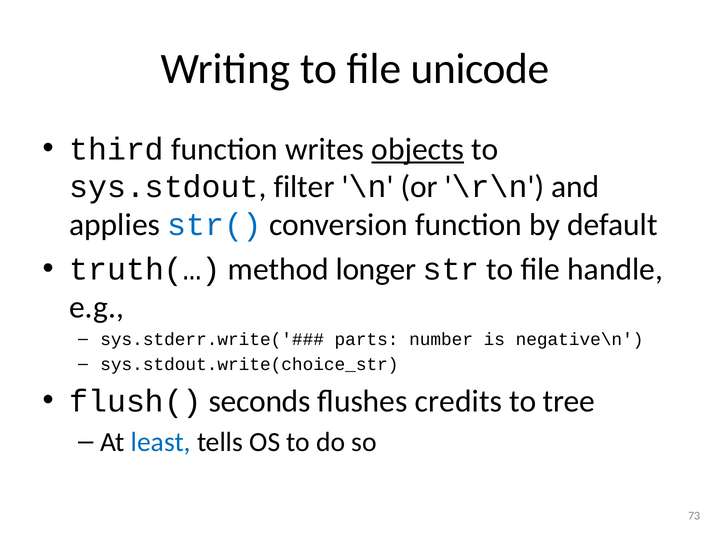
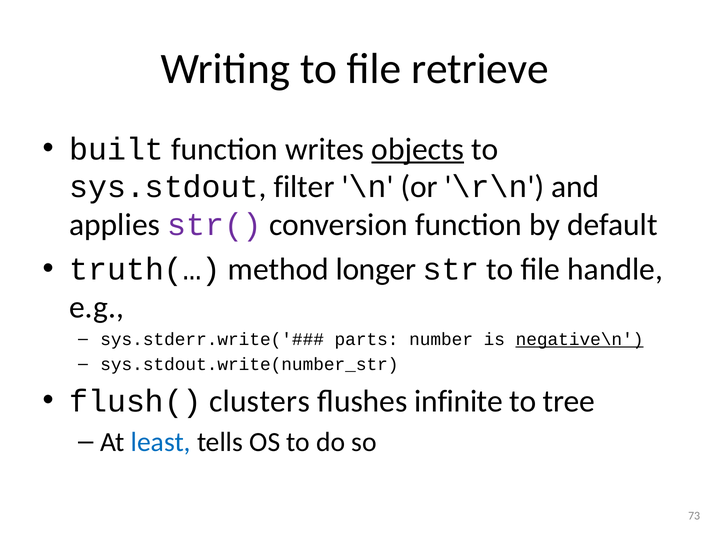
unicode: unicode -> retrieve (480, 69)
third: third -> built (117, 149)
str( colour: blue -> purple (215, 225)
negative\n underline: none -> present (580, 339)
sys.stdout.write(choice_str: sys.stdout.write(choice_str -> sys.stdout.write(number_str (249, 364)
seconds: seconds -> clusters (259, 401)
credits: credits -> infinite (459, 401)
